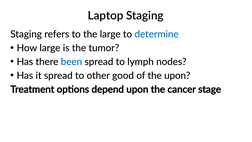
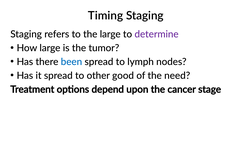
Laptop: Laptop -> Timing (106, 16)
determine colour: blue -> purple (157, 34)
the upon: upon -> need (177, 75)
